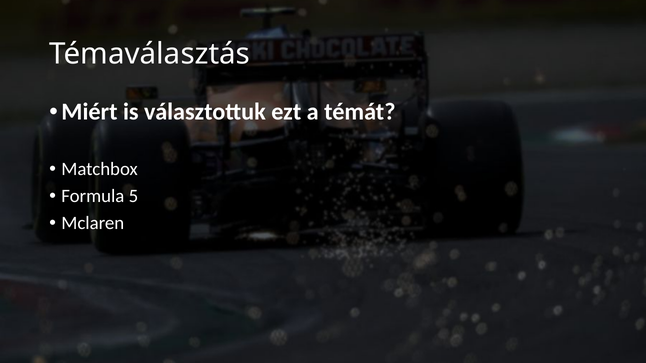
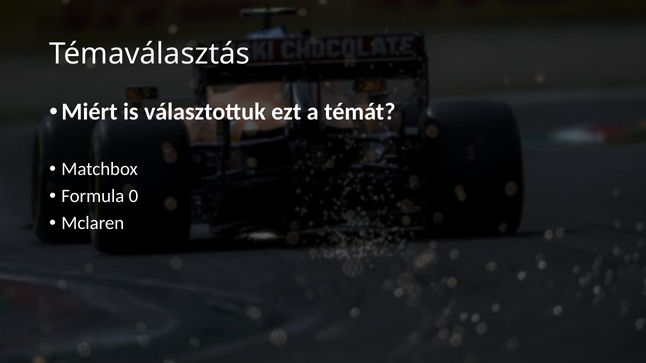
5: 5 -> 0 (133, 196)
